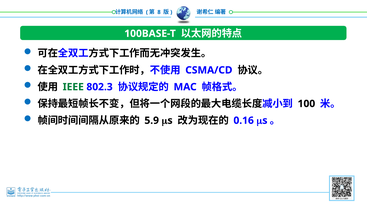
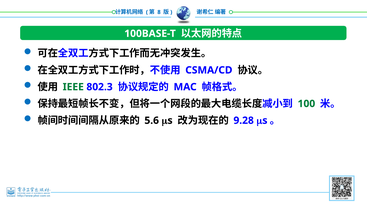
100 colour: black -> green (306, 104)
5.9: 5.9 -> 5.6 (152, 121)
0.16: 0.16 -> 9.28 (244, 121)
